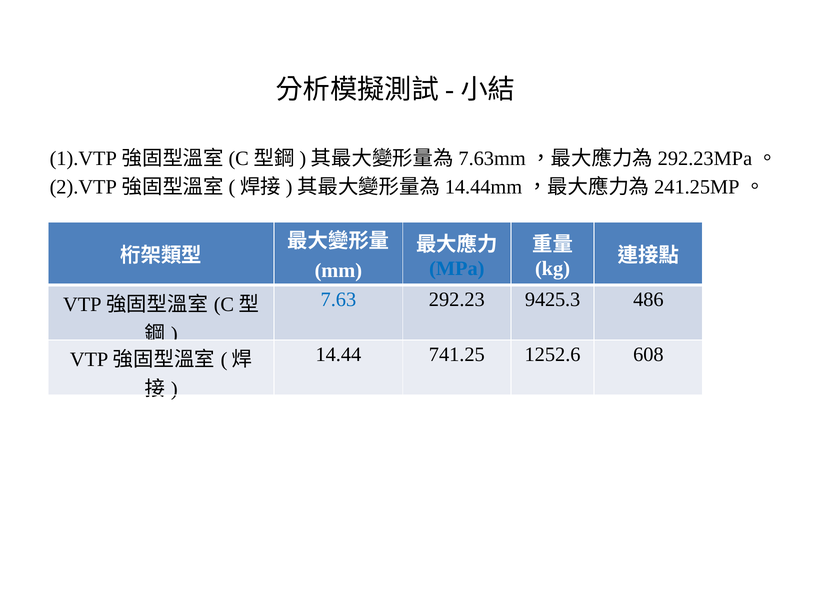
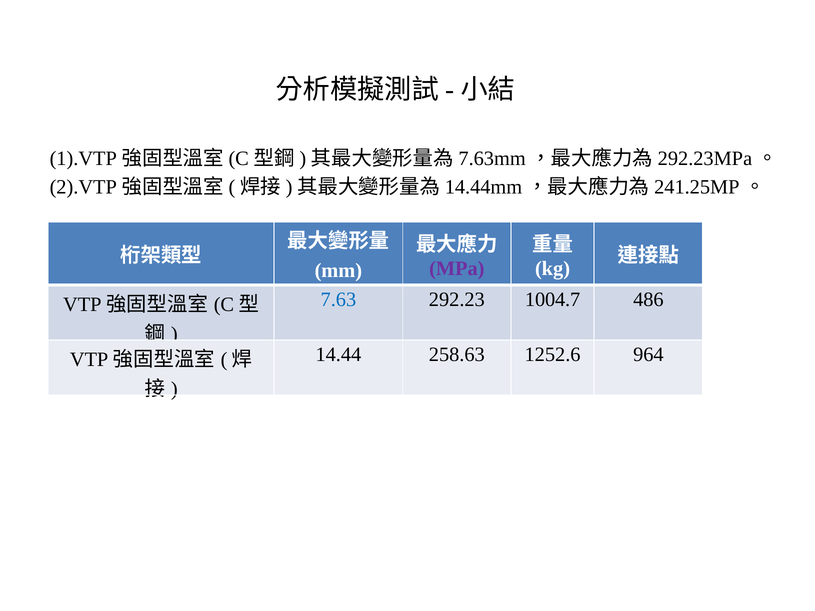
MPa colour: blue -> purple (457, 268)
9425.3: 9425.3 -> 1004.7 (553, 299)
741.25: 741.25 -> 258.63 (457, 354)
608: 608 -> 964 (648, 354)
